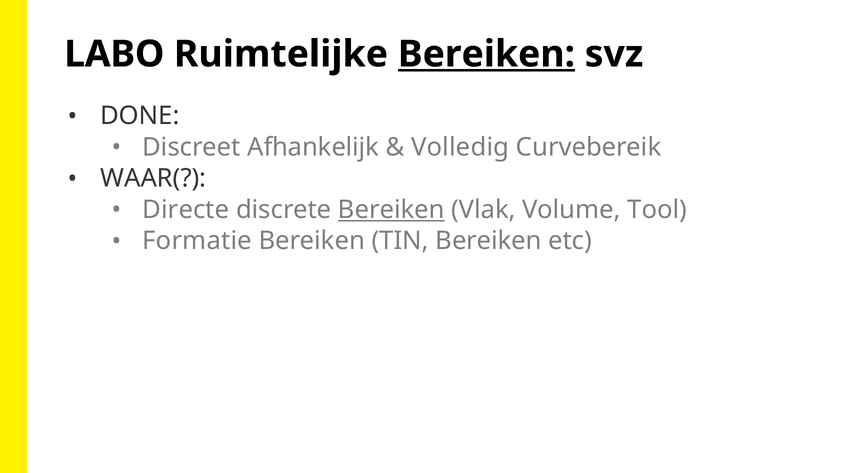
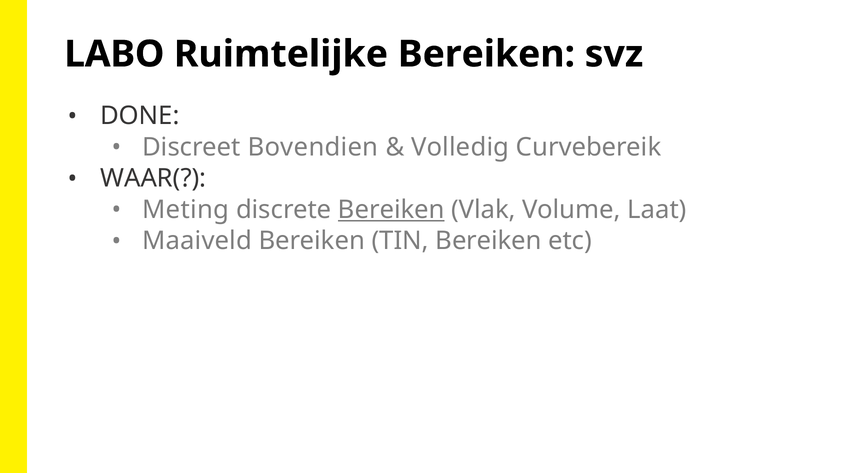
Bereiken underline: present -> none (486, 54)
Afhankelijk: Afhankelijk -> Bovendien (313, 147)
Directe: Directe -> Meting (186, 210)
Tool: Tool -> Laat (657, 210)
Formatie: Formatie -> Maaiveld (197, 241)
